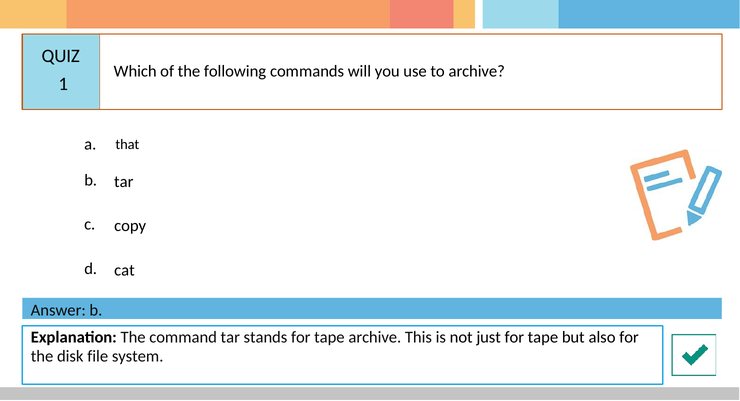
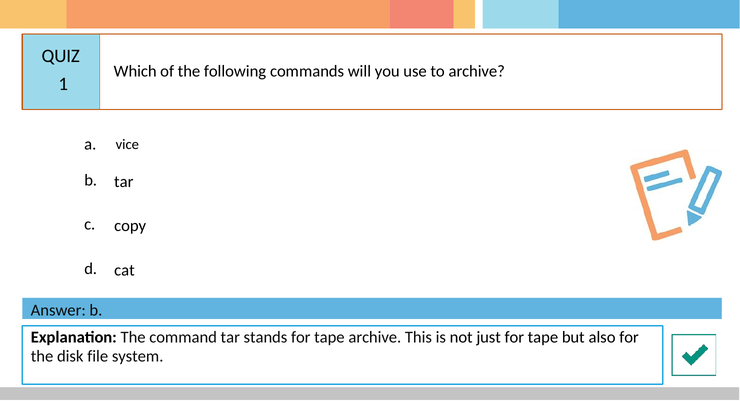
that: that -> vice (127, 145)
